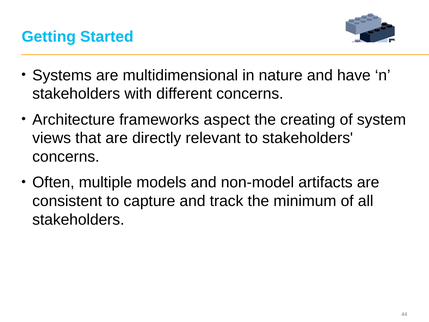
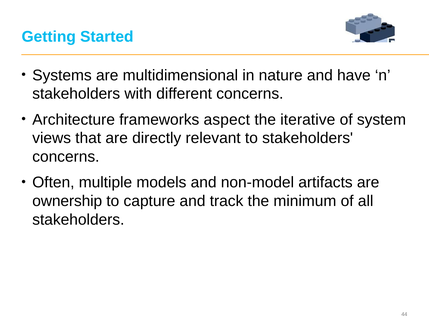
creating: creating -> iterative (308, 119)
consistent: consistent -> ownership (67, 201)
